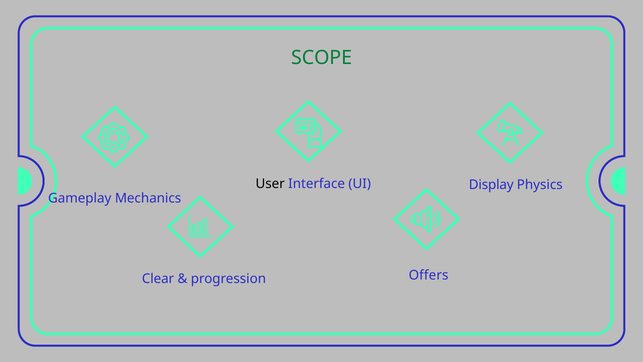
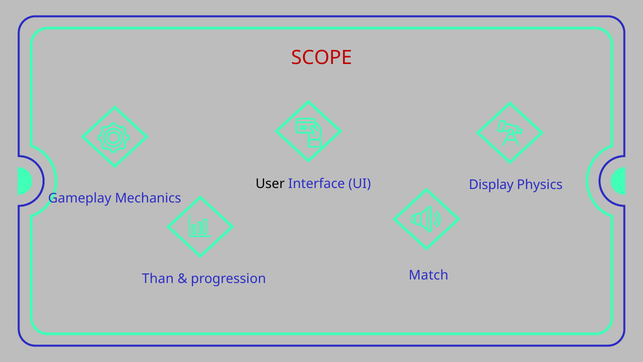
SCOPE colour: green -> red (322, 58)
Clear: Clear -> Than (158, 279)
Offers: Offers -> Match (429, 275)
